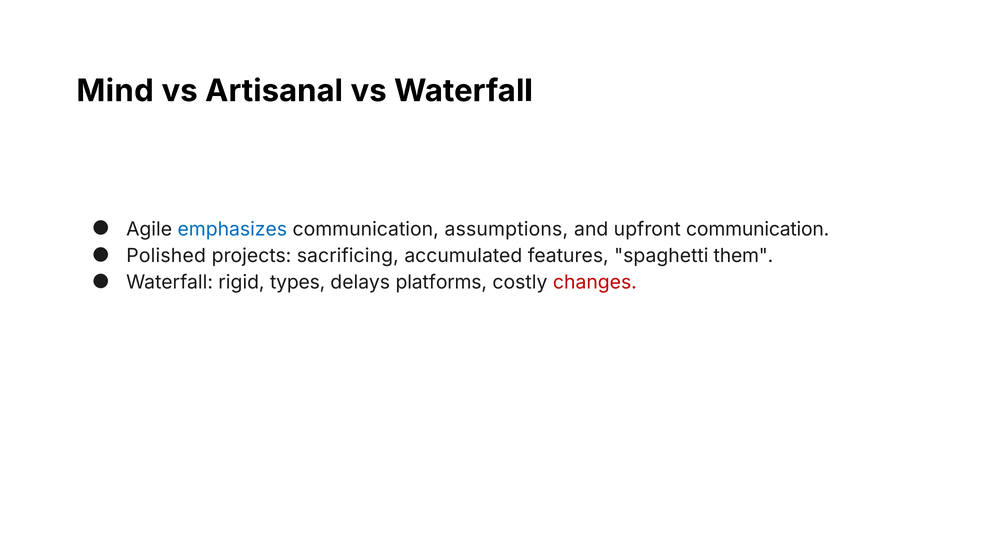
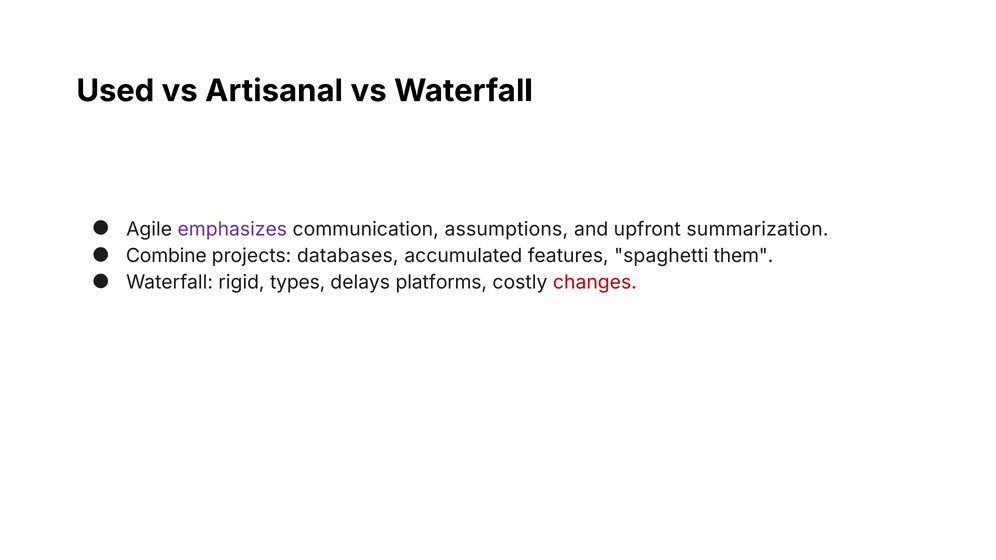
Mind: Mind -> Used (115, 91)
emphasizes colour: blue -> purple (232, 229)
upfront communication: communication -> summarization (758, 229)
Polished: Polished -> Combine (166, 256)
sacrificing: sacrificing -> databases (348, 256)
